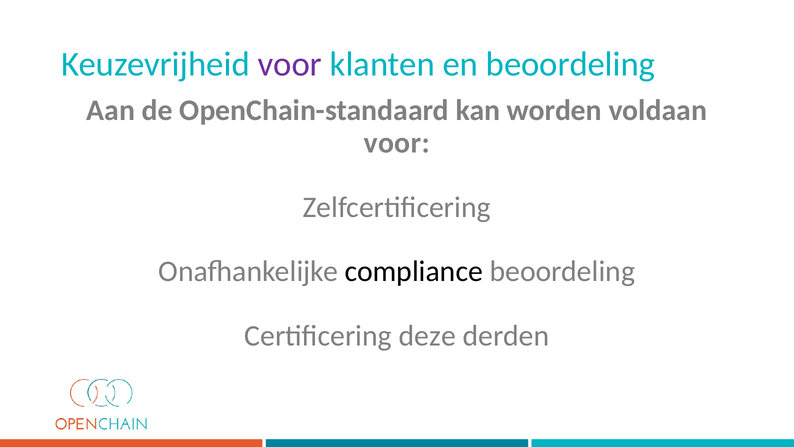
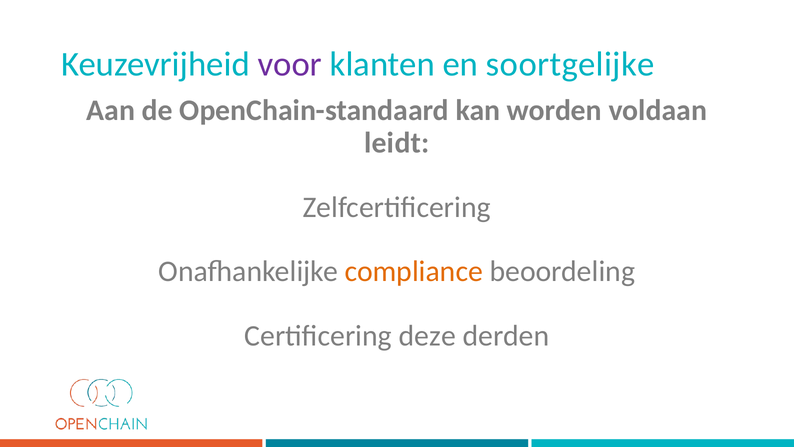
en beoordeling: beoordeling -> soortgelijke (570, 64)
voor: voor -> leidt (397, 143)
compliance colour: black -> orange (414, 271)
